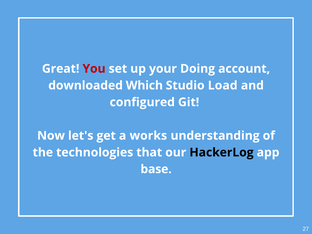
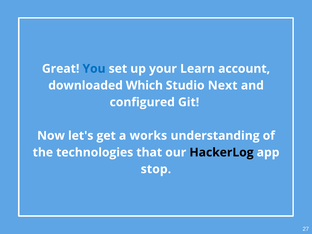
You colour: red -> blue (94, 69)
Doing: Doing -> Learn (198, 69)
Load: Load -> Next (223, 85)
base: base -> stop (156, 169)
